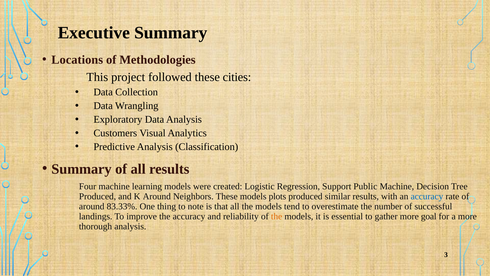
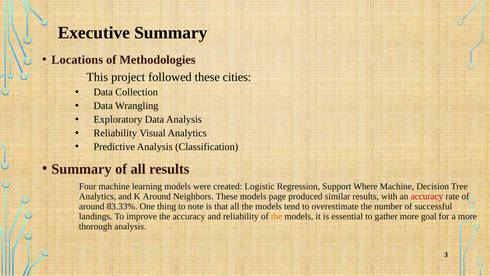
Customers: Customers -> Reliability (115, 133)
Public: Public -> Where (365, 186)
Produced: Produced -> Analytics (98, 196)
plots: plots -> page (277, 196)
accuracy colour: blue -> red (427, 196)
